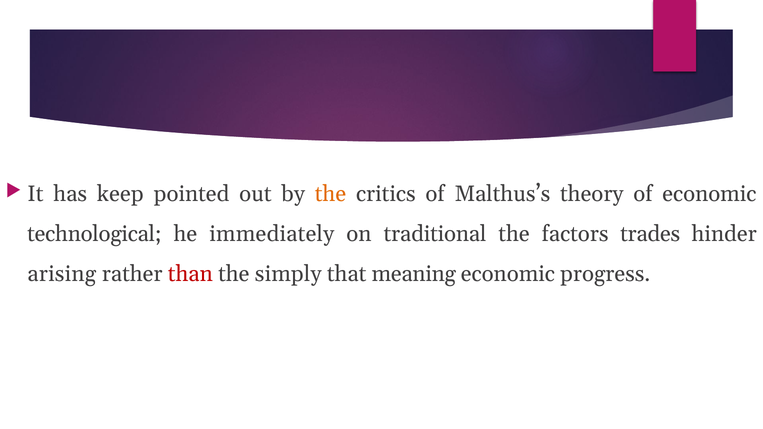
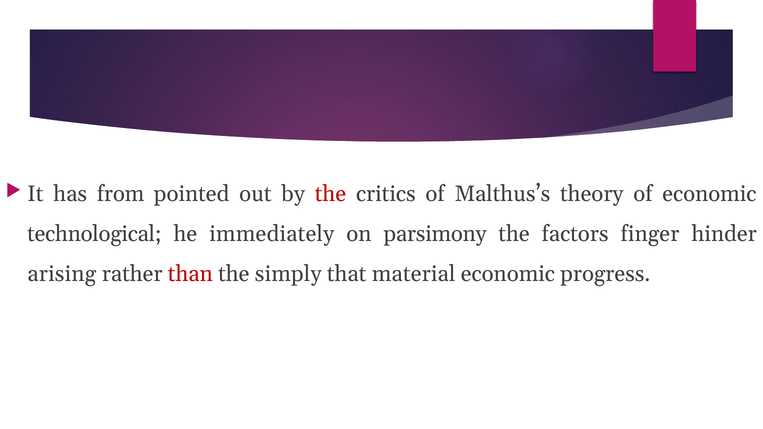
keep: keep -> from (121, 194)
the colour: orange -> red (330, 194)
traditional: traditional -> parsimony (435, 234)
trades: trades -> finger (650, 234)
meaning: meaning -> material (414, 274)
